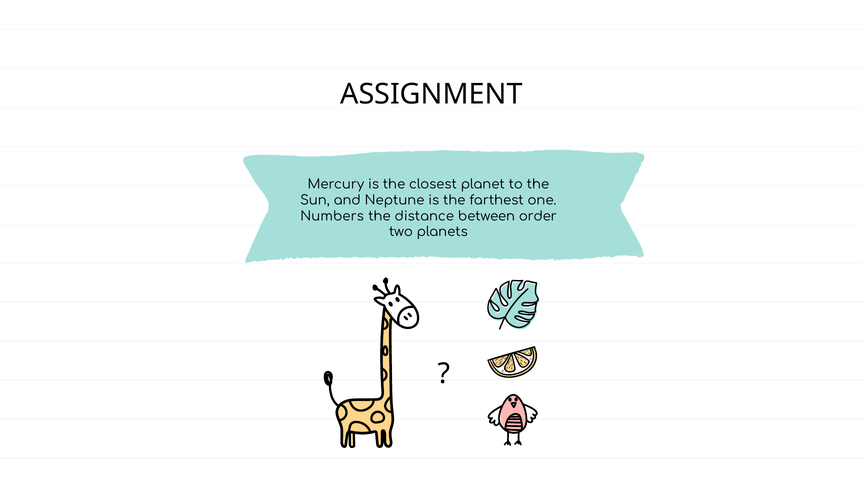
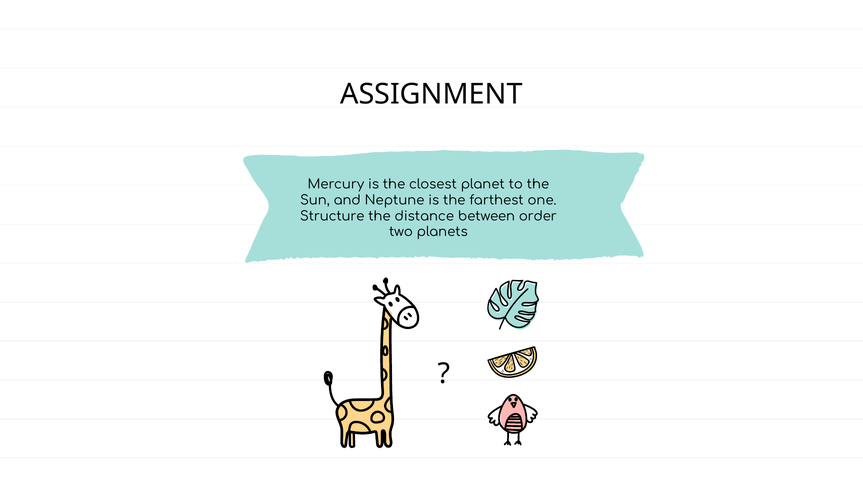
Numbers: Numbers -> Structure (332, 216)
